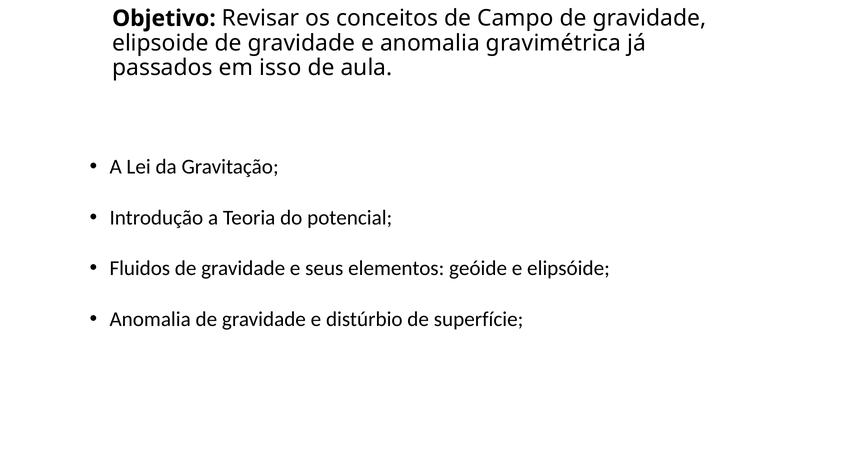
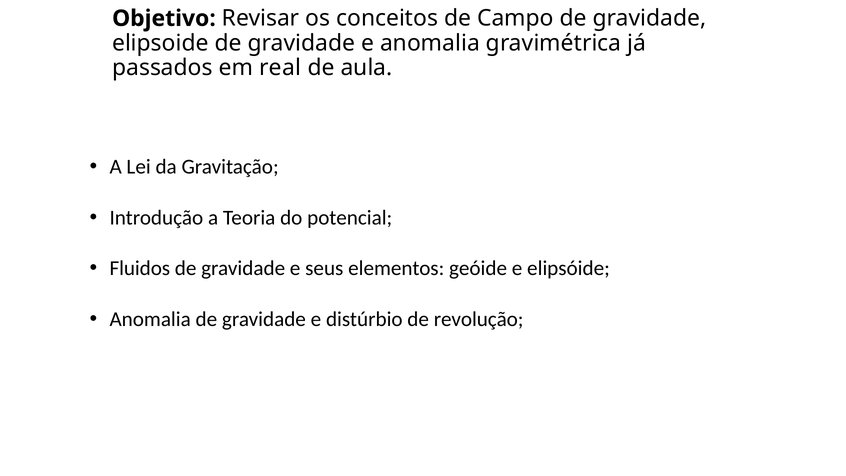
isso: isso -> real (280, 68)
superfície: superfície -> revolução (479, 319)
